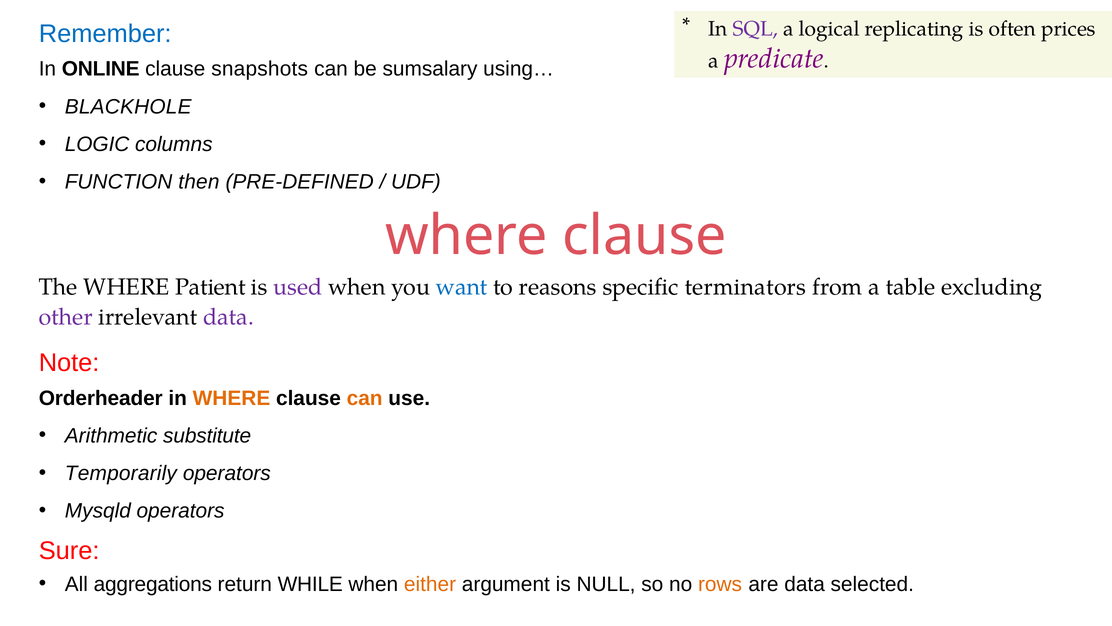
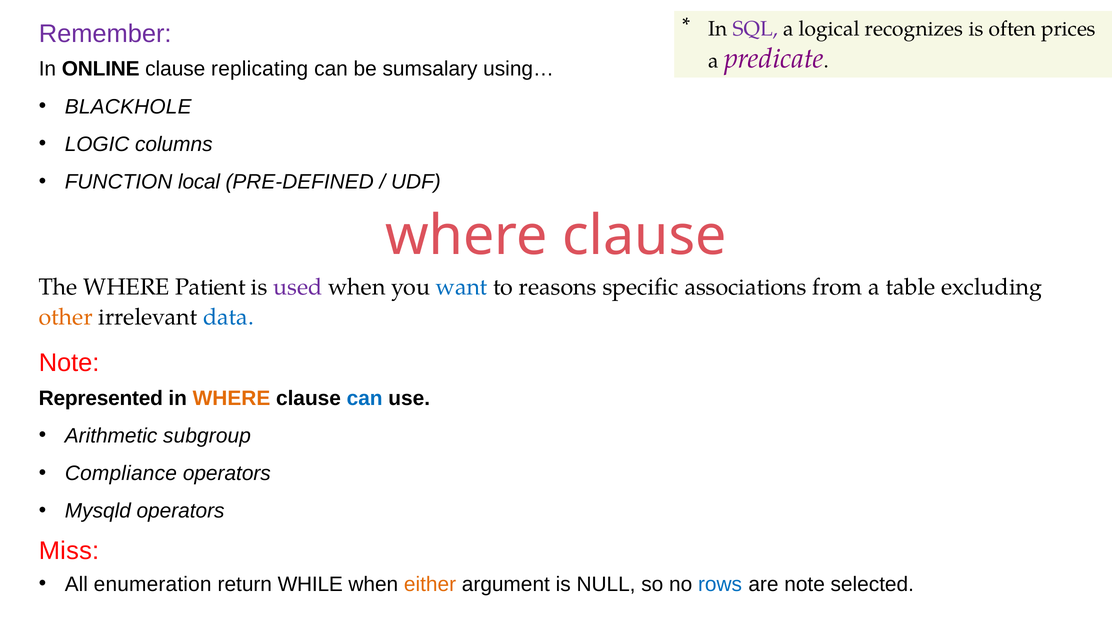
replicating: replicating -> recognizes (914, 29)
Remember colour: blue -> purple (105, 34)
snapshots: snapshots -> replicating (260, 69)
then: then -> local (199, 182)
terminators: terminators -> associations (746, 287)
other colour: purple -> orange (66, 317)
data colour: purple -> blue (229, 317)
Orderheader: Orderheader -> Represented (101, 398)
can colour: orange -> blue (365, 398)
substitute: substitute -> subgroup (207, 435)
Temporarily: Temporarily -> Compliance (121, 473)
Sure: Sure -> Miss (69, 551)
aggregations: aggregations -> enumeration (153, 584)
rows colour: orange -> blue (720, 584)
are data: data -> note (805, 584)
